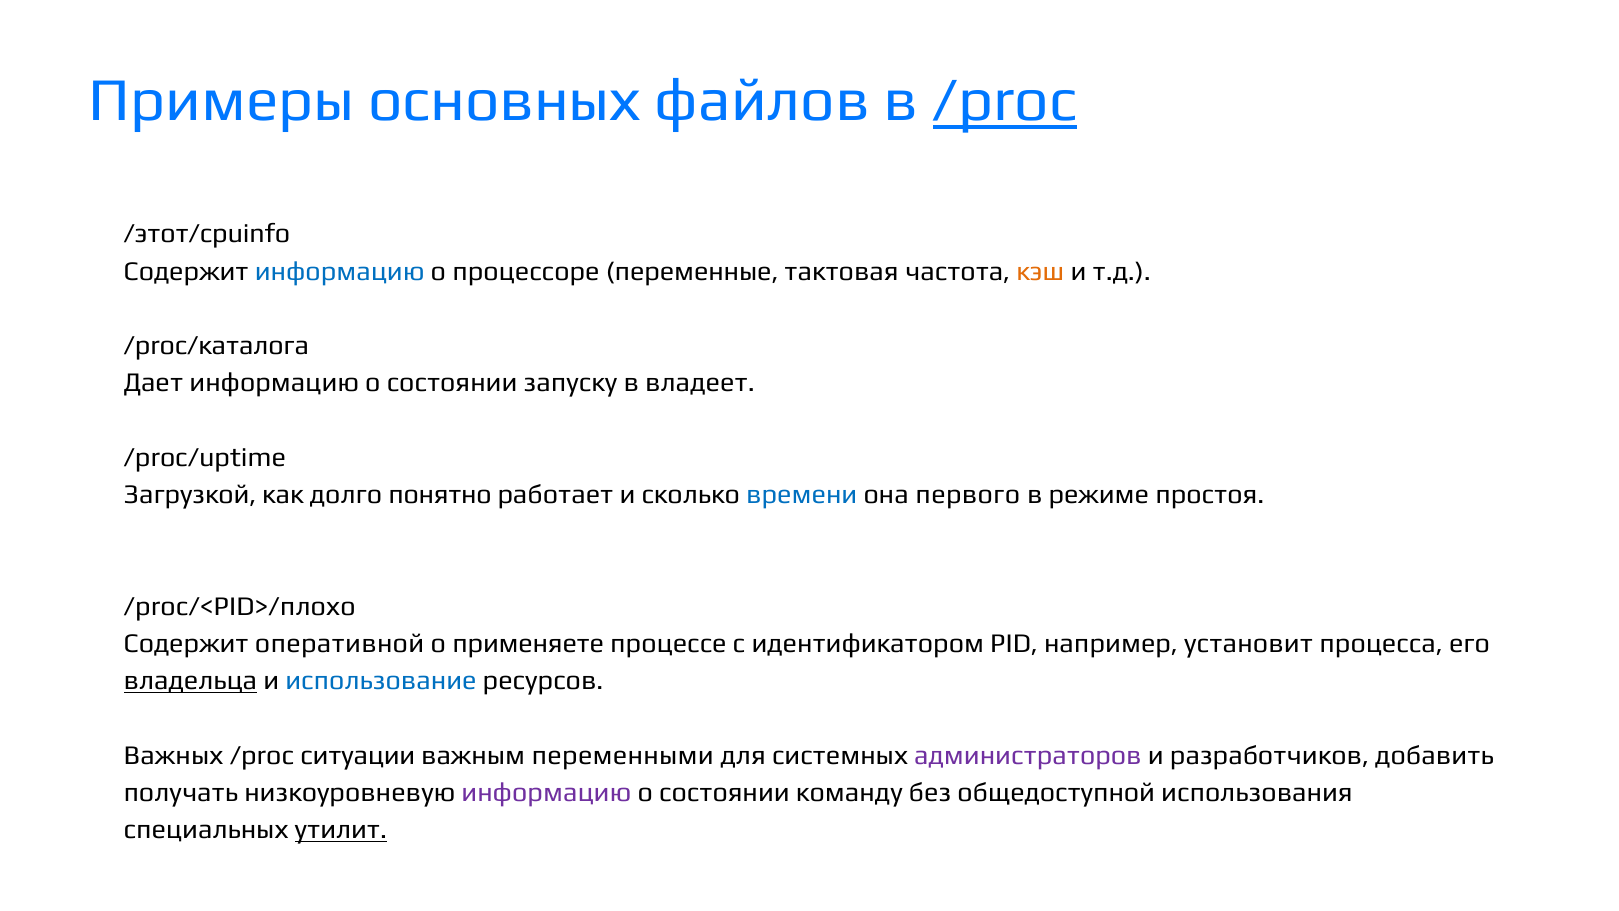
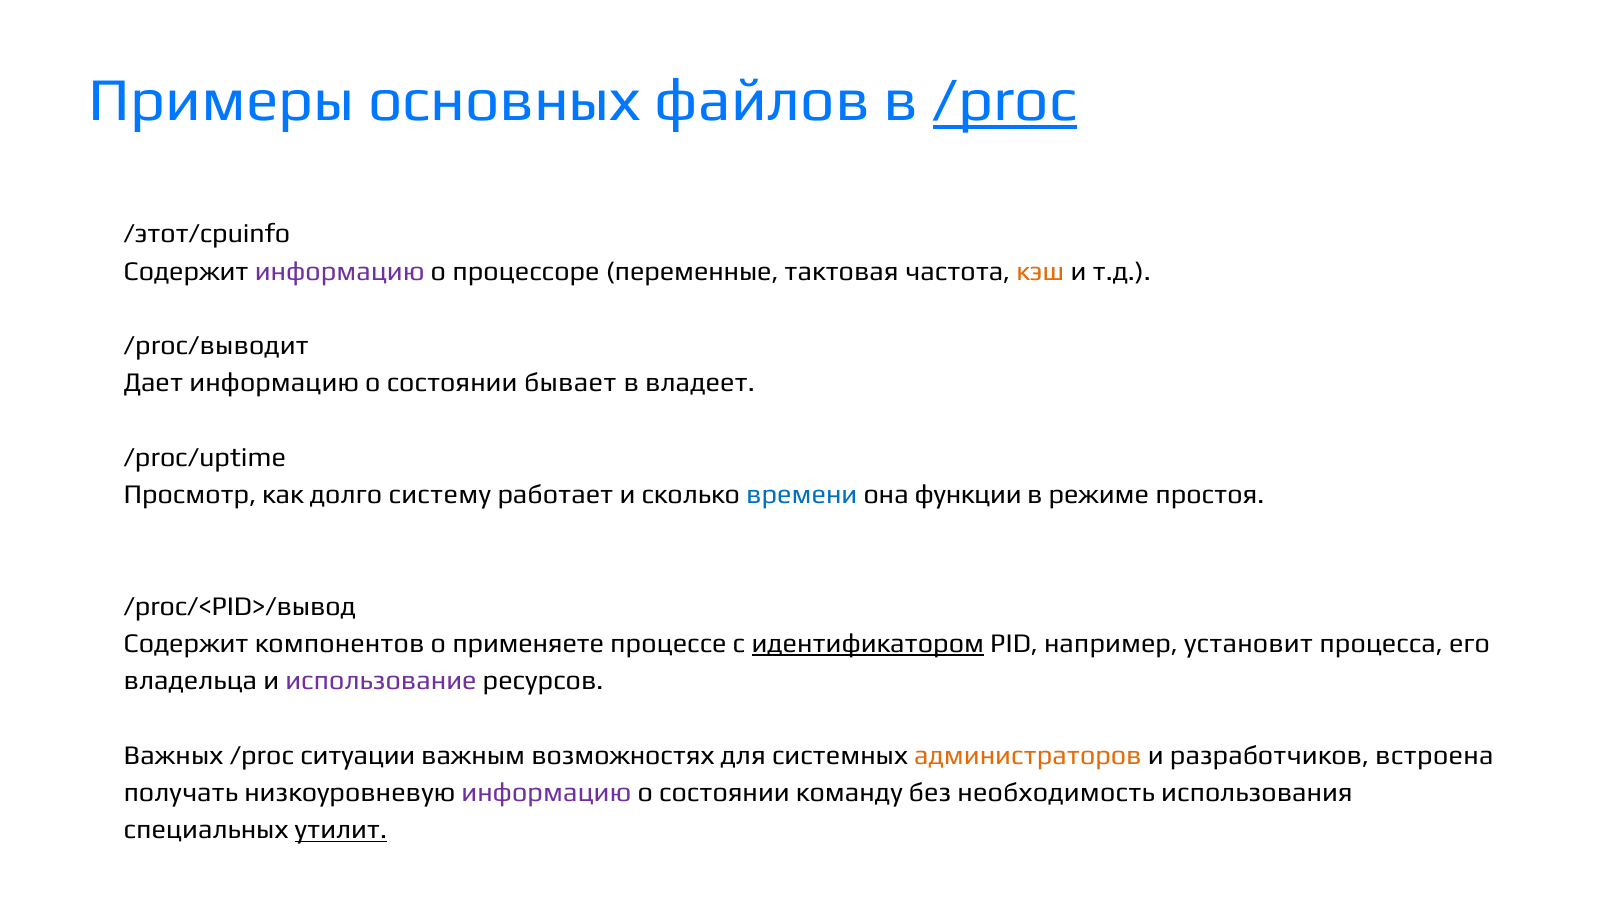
информацию colour: blue -> purple (340, 271)
/proc/каталога: /proc/каталога -> /proc/выводит (216, 346)
запуску: запуску -> бывает (570, 383)
Загрузкой: Загрузкой -> Просмотр (190, 494)
понятно: понятно -> систему (440, 494)
первого: первого -> функции (968, 494)
/proc/<PID>/плохо: /proc/<PID>/плохо -> /proc/<PID>/вывод (240, 606)
оперативной: оперативной -> компонентов (340, 643)
идентификатором underline: none -> present (868, 643)
владельца underline: present -> none (190, 681)
использование colour: blue -> purple (381, 681)
переменными: переменными -> возможностях (623, 755)
администраторов colour: purple -> orange (1028, 755)
добавить: добавить -> встроена (1434, 755)
общедоступной: общедоступной -> необходимость (1056, 792)
